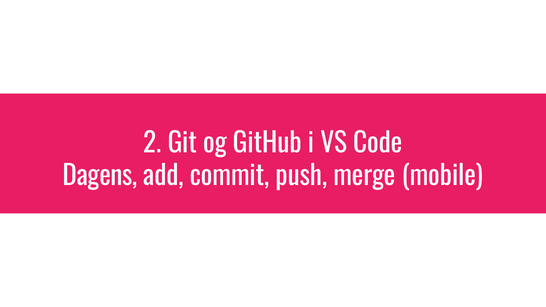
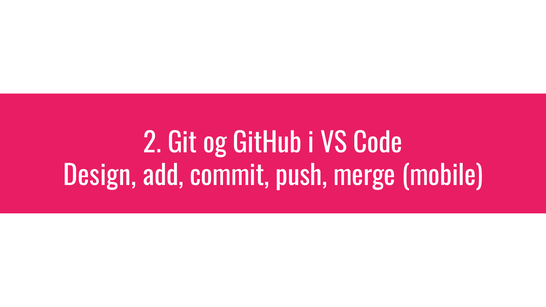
Dagens: Dagens -> Design (100, 176)
